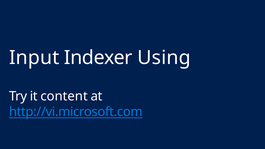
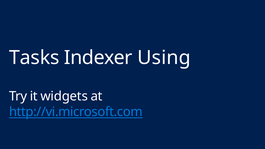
Input: Input -> Tasks (34, 58)
content: content -> widgets (64, 96)
